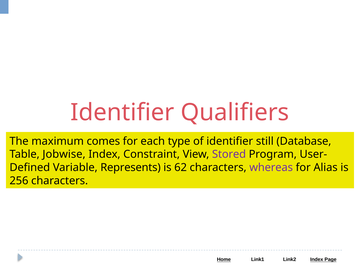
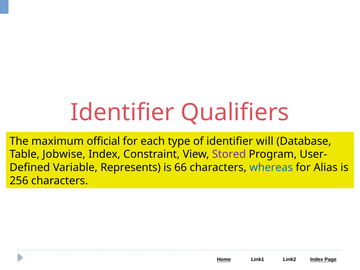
comes: comes -> official (103, 141)
still: still -> will (265, 141)
62: 62 -> 66 (181, 168)
whereas colour: purple -> blue (271, 168)
